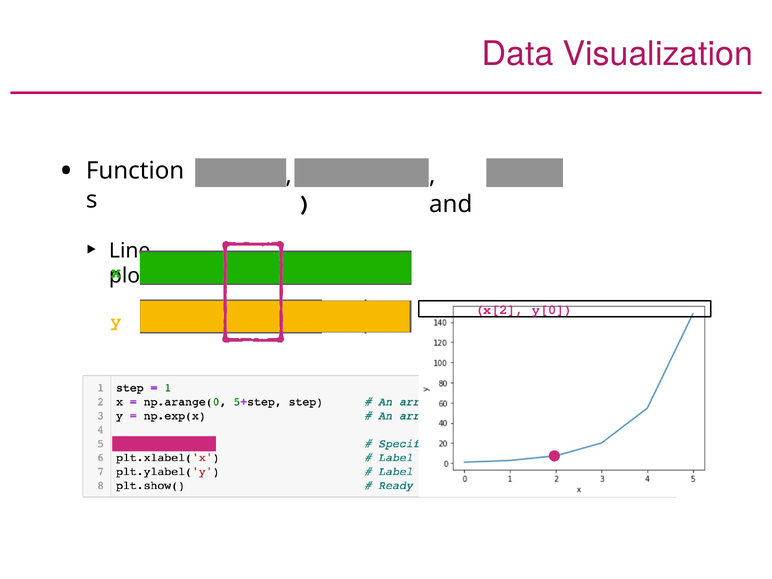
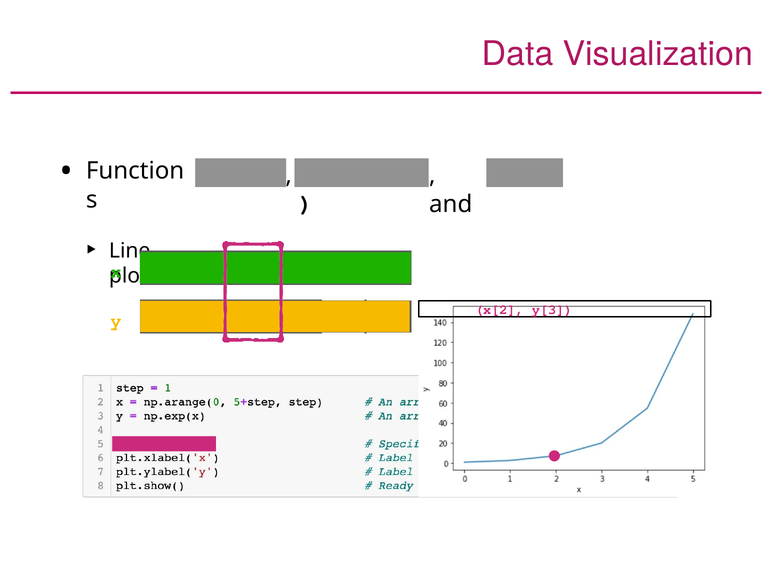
y[0: y[0 -> y[3 (552, 310)
